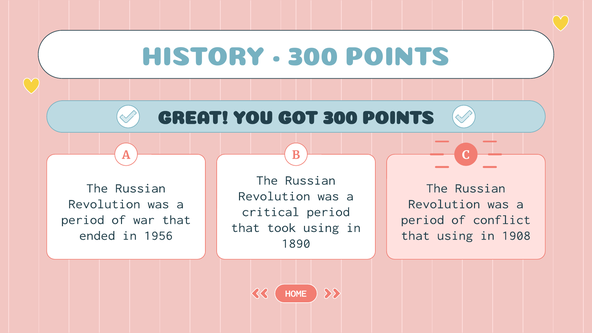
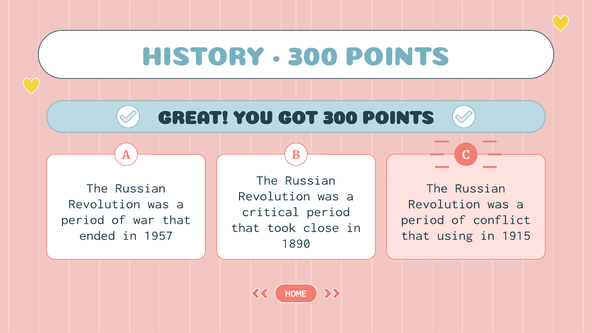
took using: using -> close (321, 228)
1956: 1956 -> 1957 (158, 235)
1908: 1908 -> 1915 (516, 235)
